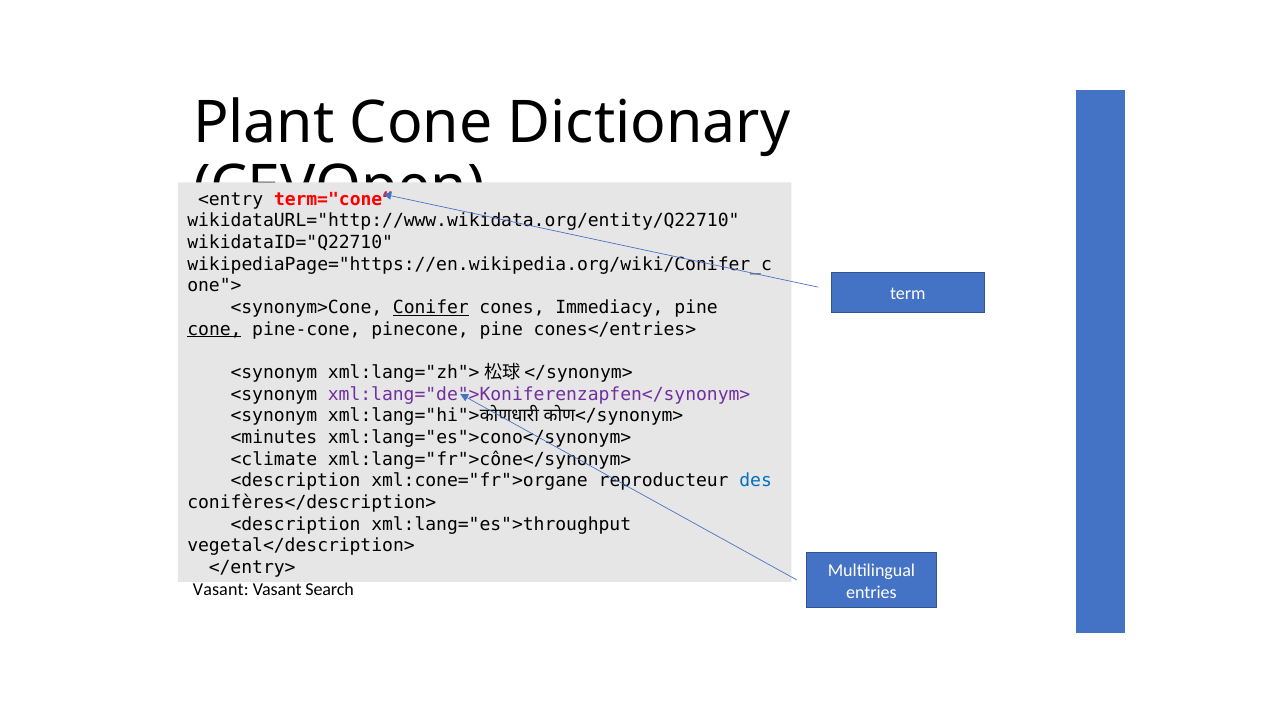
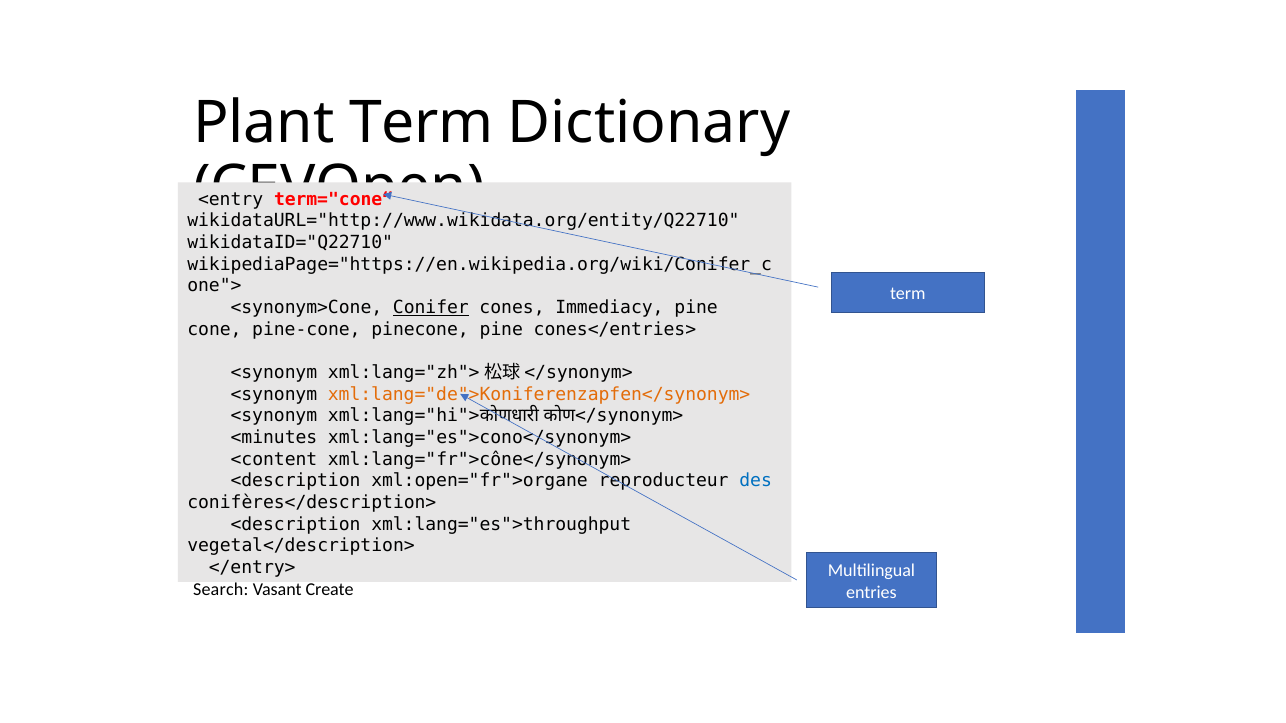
Plant Cone: Cone -> Term (421, 123)
cone underline: present -> none (214, 329)
xml:lang="de">Koniferenzapfen</synonym> colour: purple -> orange (539, 394)
<climate: <climate -> <content (274, 459)
xml:cone="fr">organe: xml:cone="fr">organe -> xml:open="fr">organe (480, 481)
Vasant: Vasant -> Search (221, 590)
Search: Search -> Create (330, 590)
